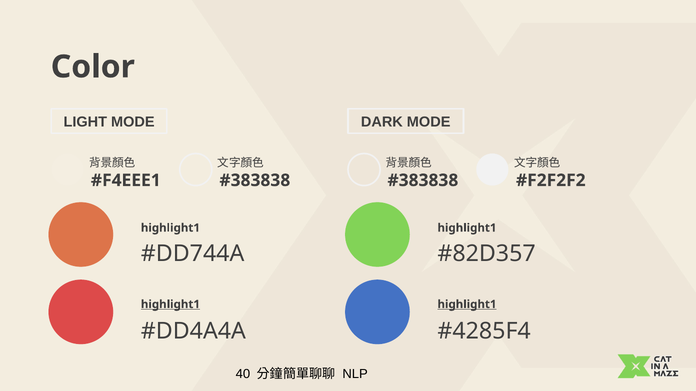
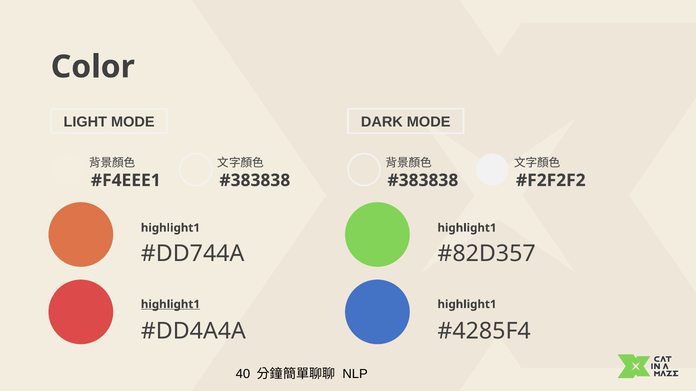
highlight1 underline: present -> none (467, 305)
